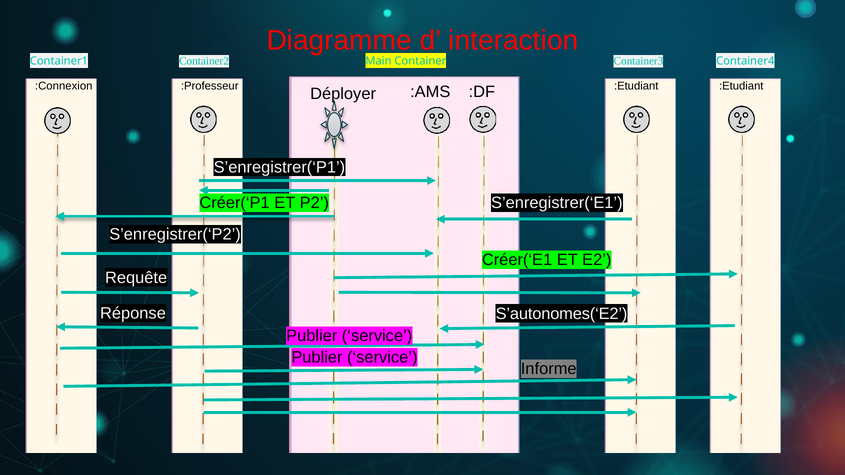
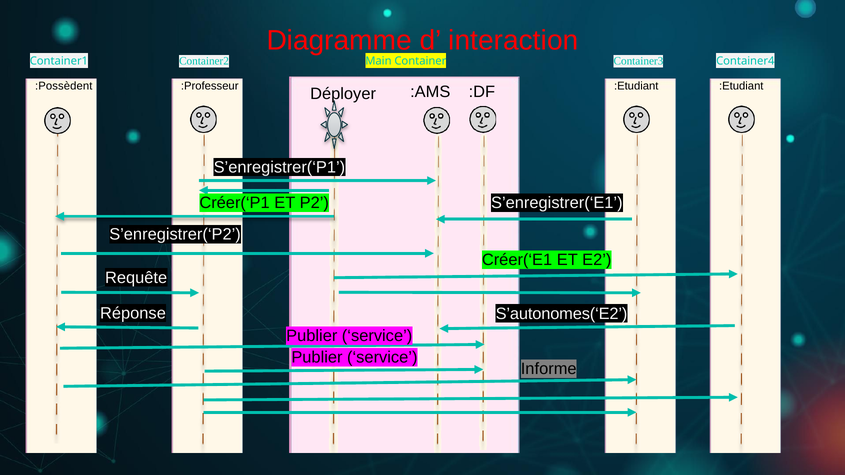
:Connexion: :Connexion -> :Possèdent (64, 86)
